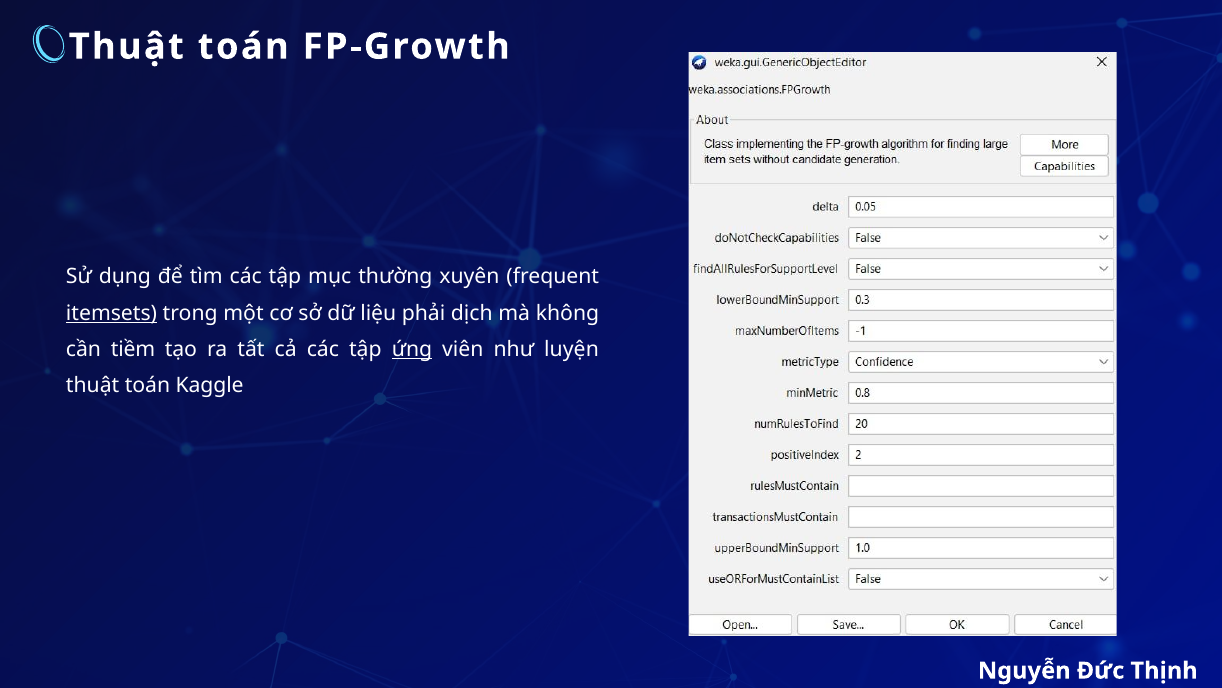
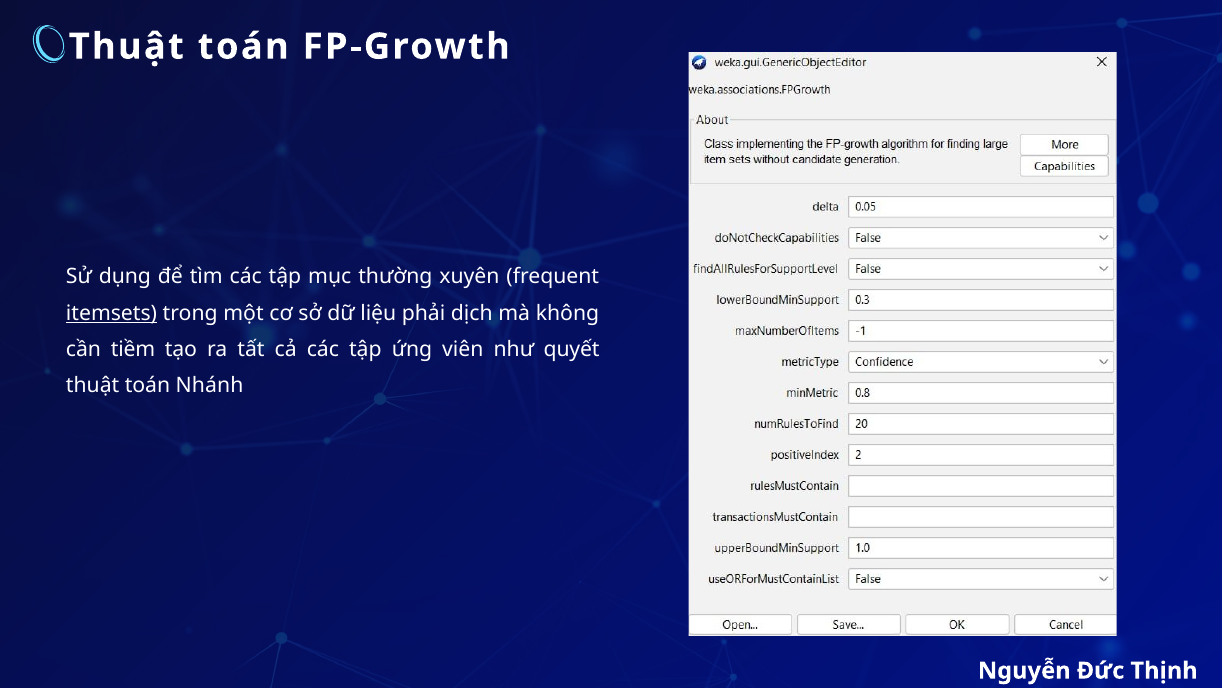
ứng underline: present -> none (412, 349)
luyện: luyện -> quyết (572, 349)
Kaggle: Kaggle -> Nhánh (210, 386)
